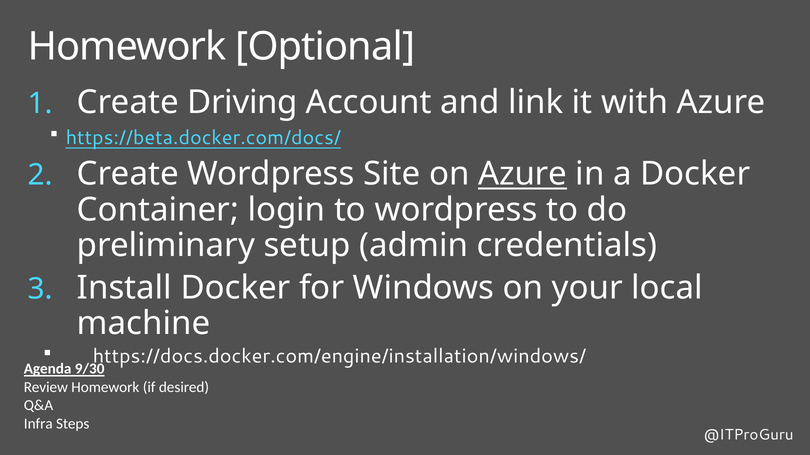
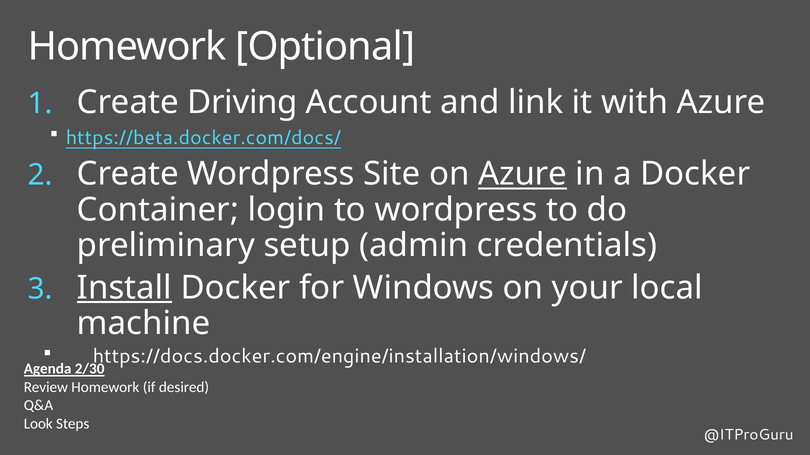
Install underline: none -> present (124, 288)
9/30: 9/30 -> 2/30 (90, 369)
Infra: Infra -> Look (38, 424)
